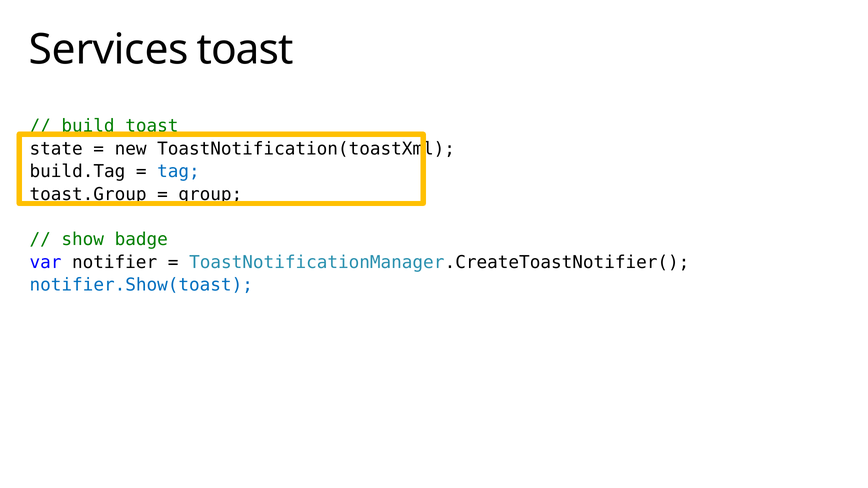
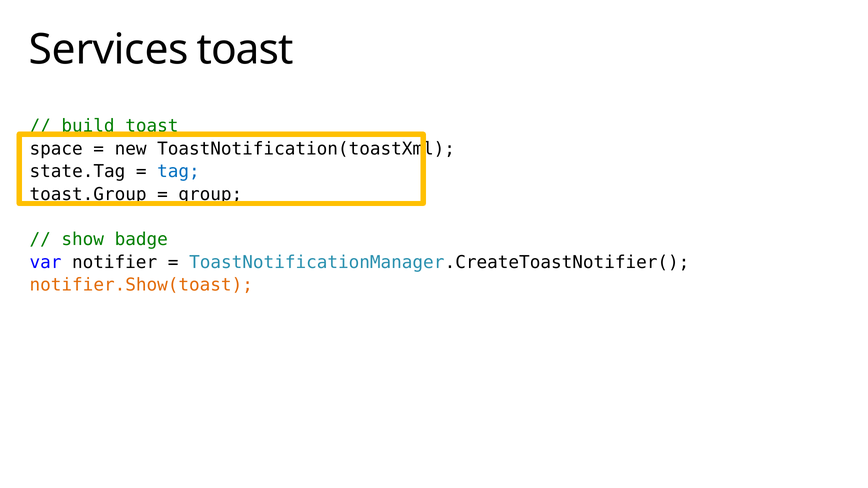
state: state -> space (56, 149)
build.Tag: build.Tag -> state.Tag (77, 172)
notifier.Show(toast colour: blue -> orange (141, 285)
